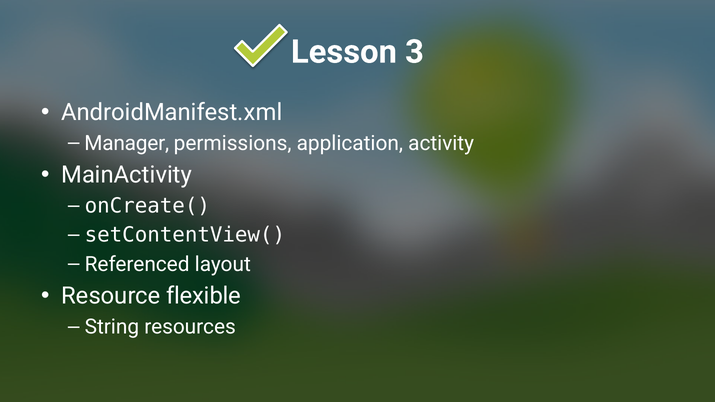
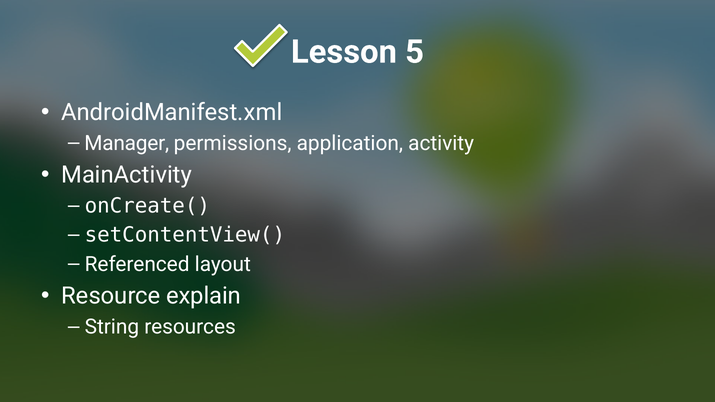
3: 3 -> 5 (415, 52)
flexible: flexible -> explain (204, 296)
